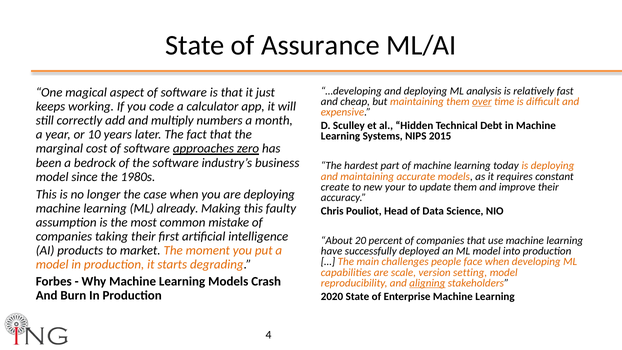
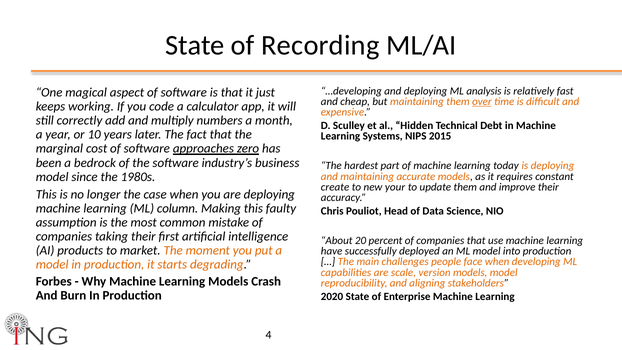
Assurance: Assurance -> Recording (320, 45)
already: already -> column (178, 208)
version setting: setting -> models (470, 272)
aligning underline: present -> none (427, 283)
